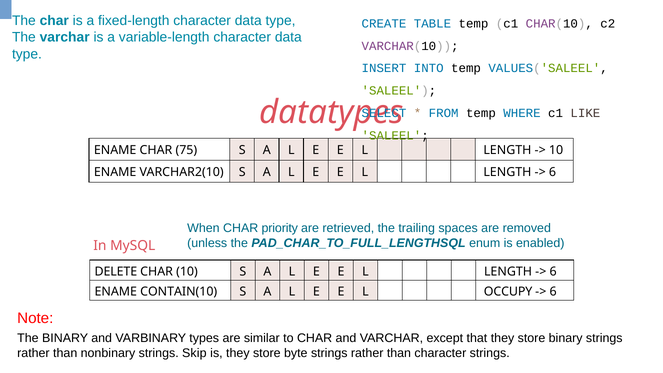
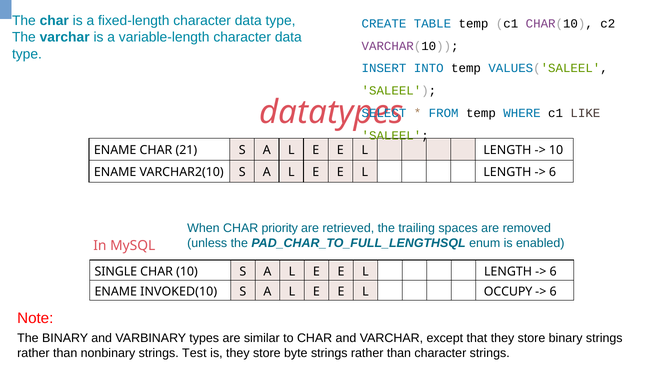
75: 75 -> 21 (186, 150)
DELETE: DELETE -> SINGLE (116, 272)
CONTAIN(10: CONTAIN(10 -> INVOKED(10 (179, 292)
Skip: Skip -> Test (194, 353)
